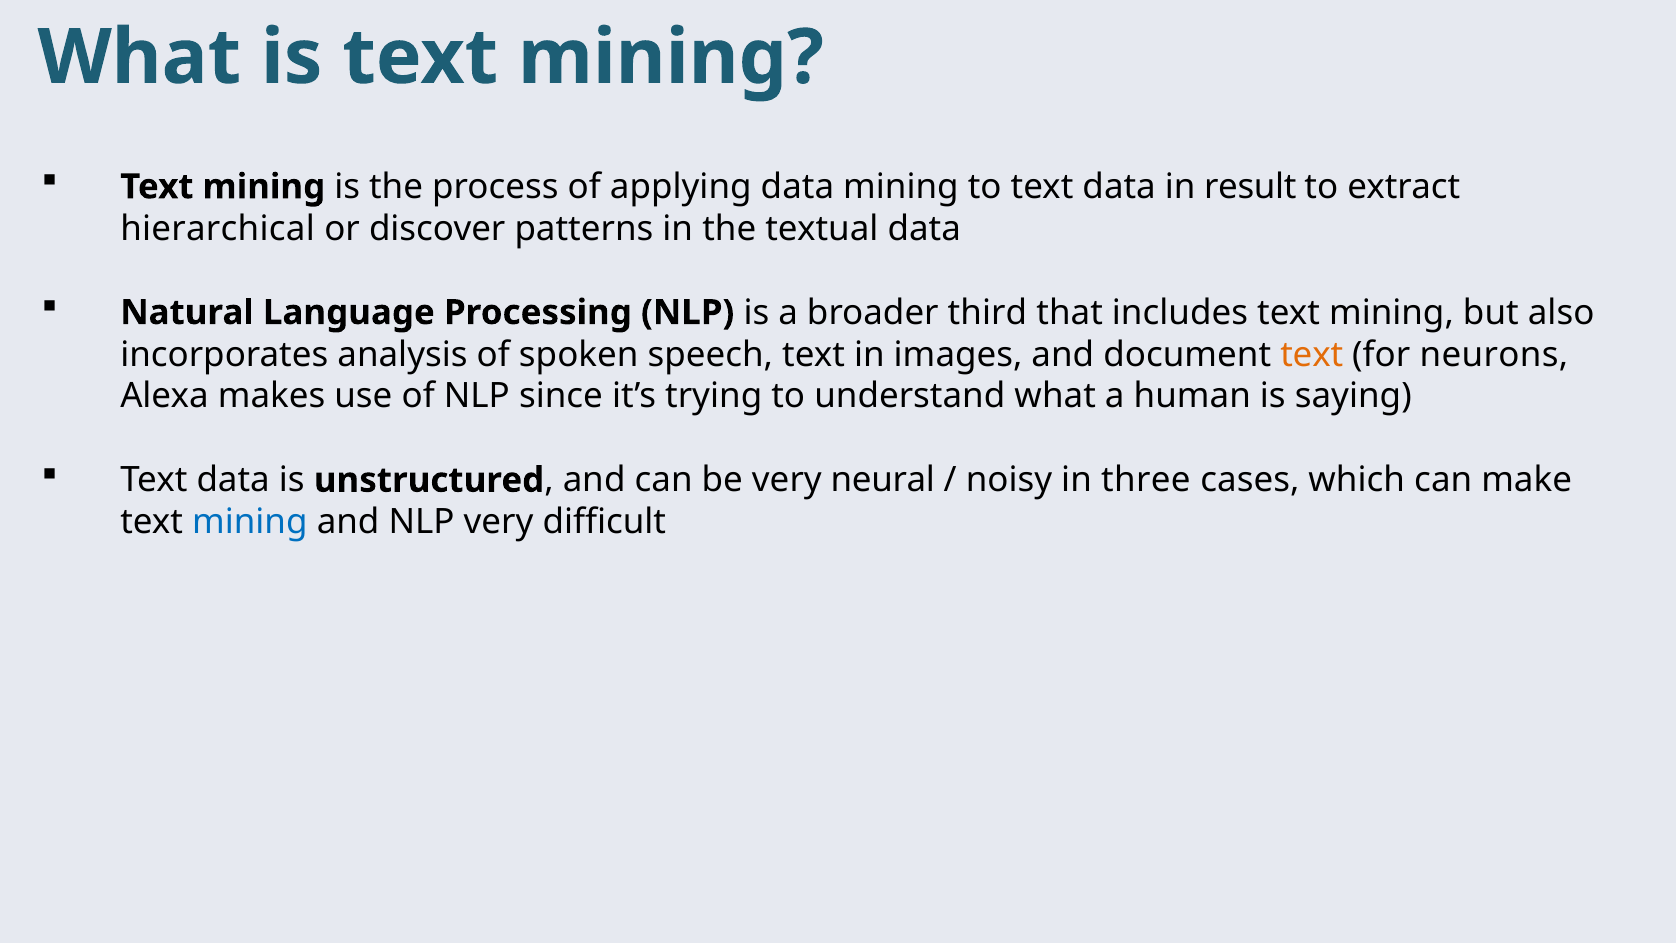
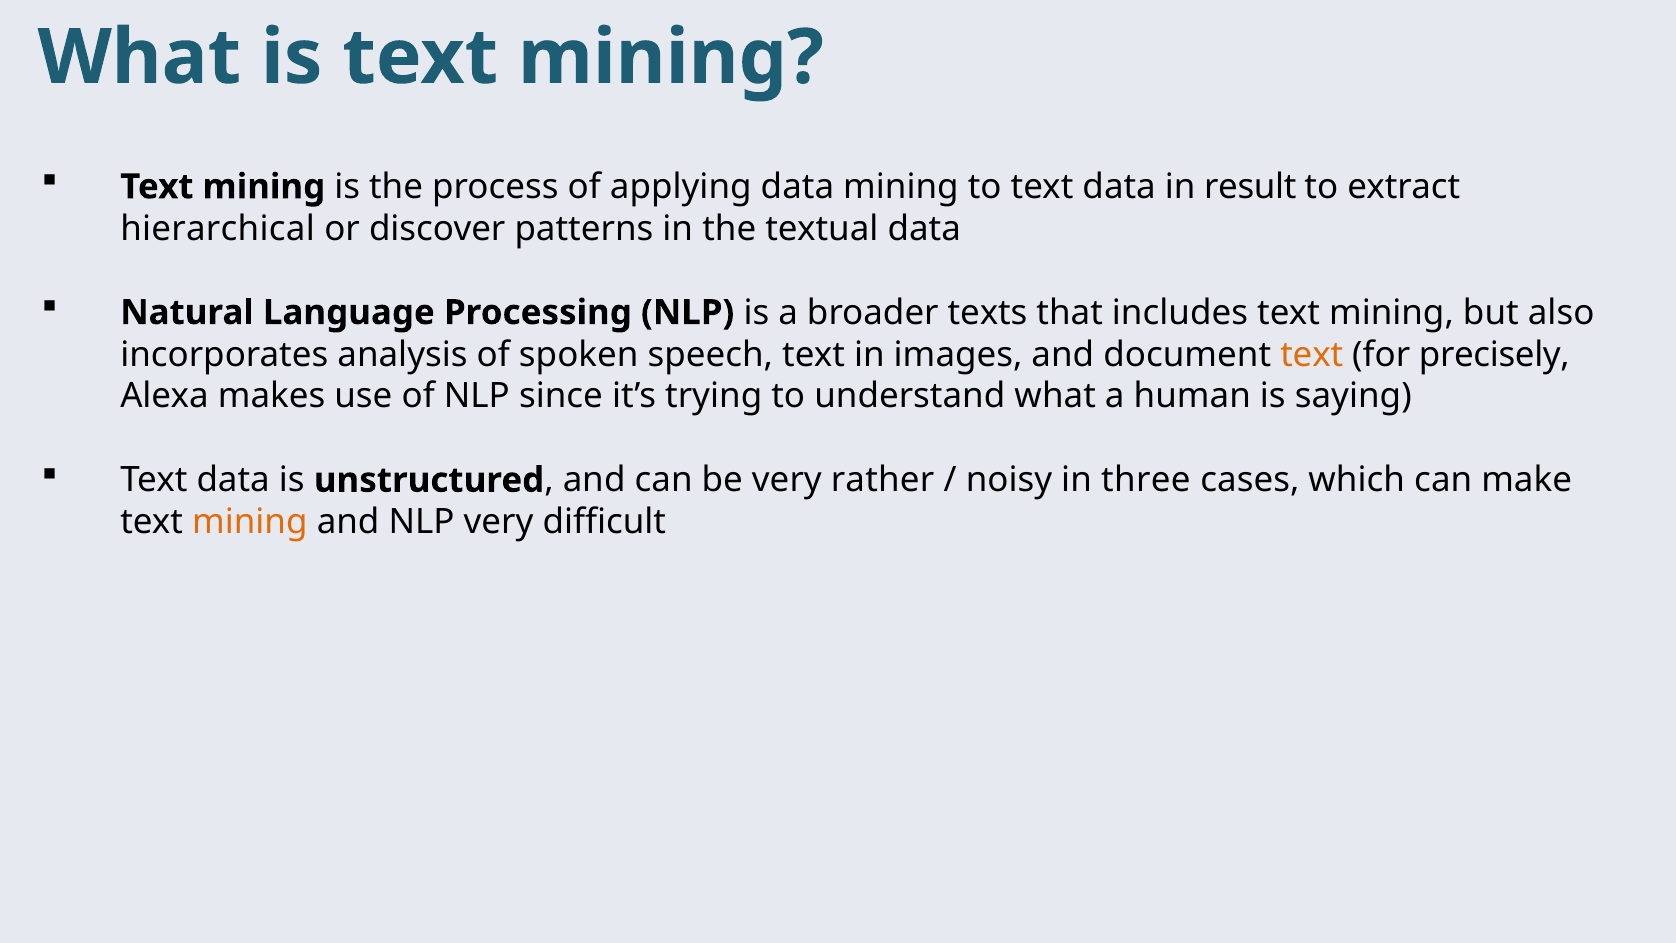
third: third -> texts (988, 312)
neurons: neurons -> precisely (1494, 354)
neural: neural -> rather (883, 480)
mining colour: blue -> orange (250, 522)
